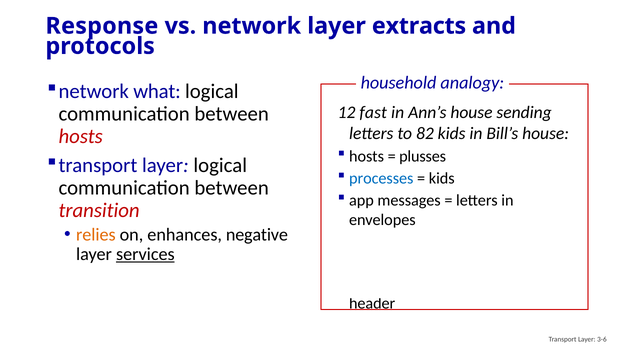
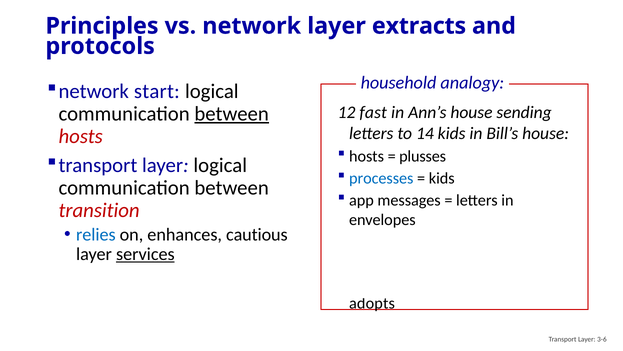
Response: Response -> Principles (102, 26)
what: what -> start (157, 91)
between underline: none -> present (232, 114)
82: 82 -> 14 (425, 133)
relies colour: orange -> blue (96, 234)
negative: negative -> cautious (257, 234)
header: header -> adopts (372, 303)
